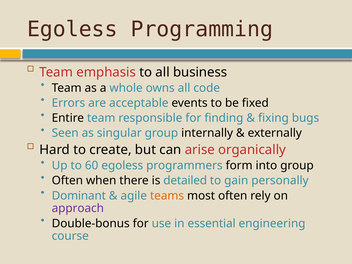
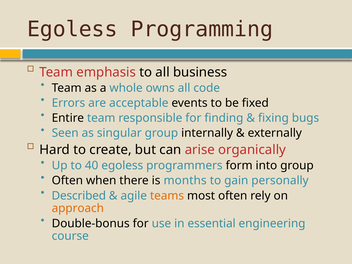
60: 60 -> 40 (92, 166)
detailed: detailed -> months (185, 181)
Dominant: Dominant -> Described (79, 196)
approach colour: purple -> orange (78, 208)
